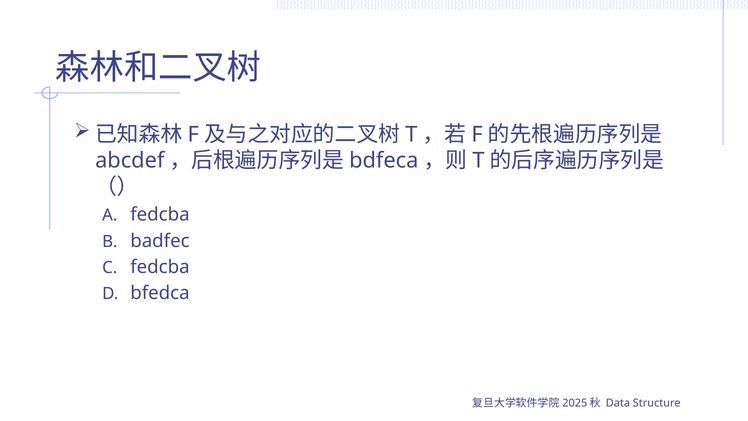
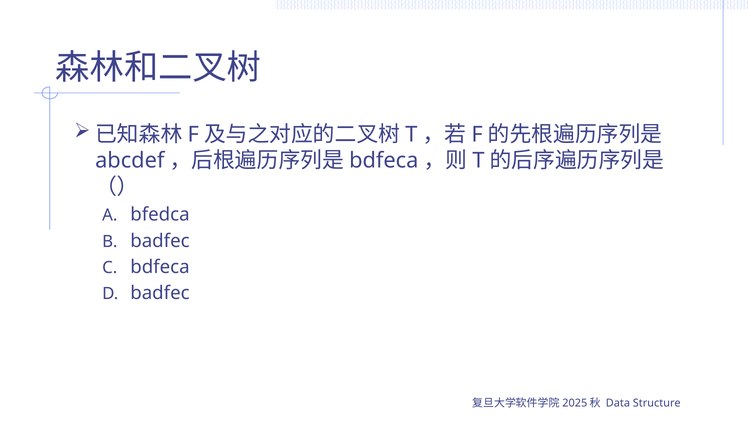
fedcba: fedcba -> bfedca (160, 215)
fedcba: fedcba -> bdfeca (160, 267)
bfedca: bfedca -> badfec (160, 293)
